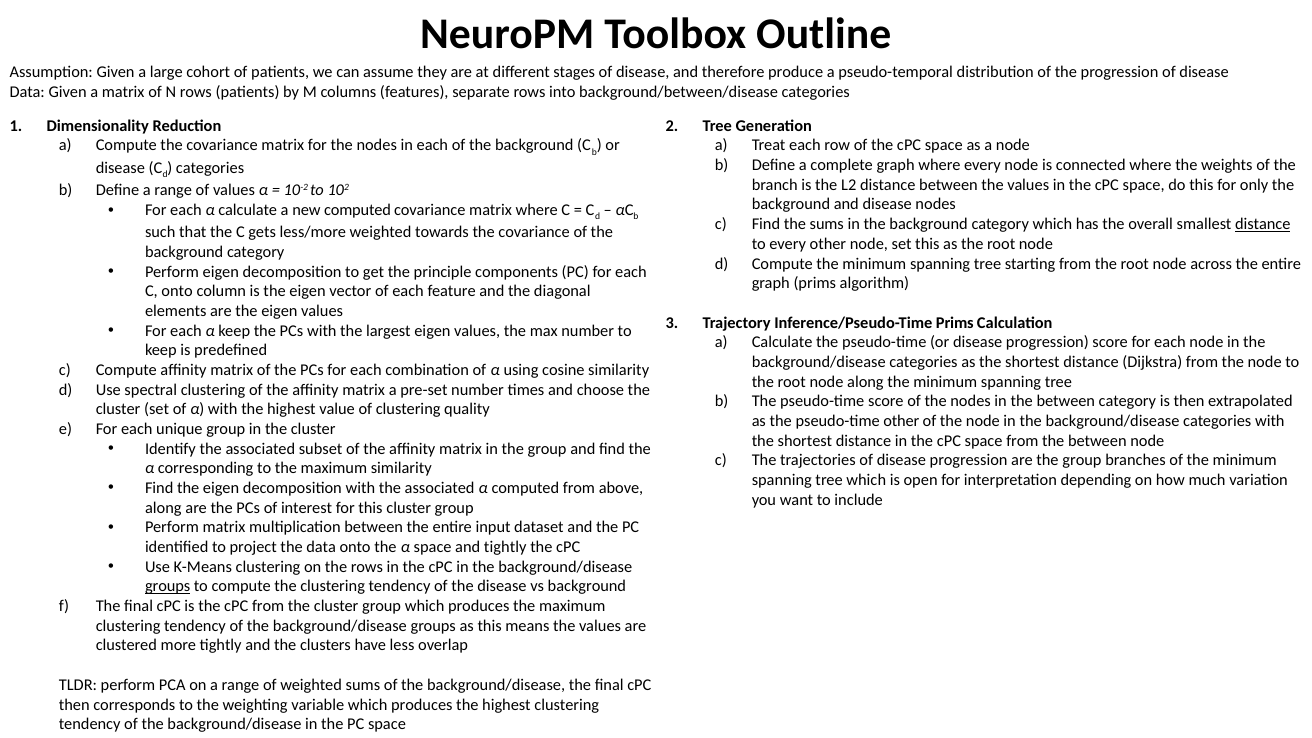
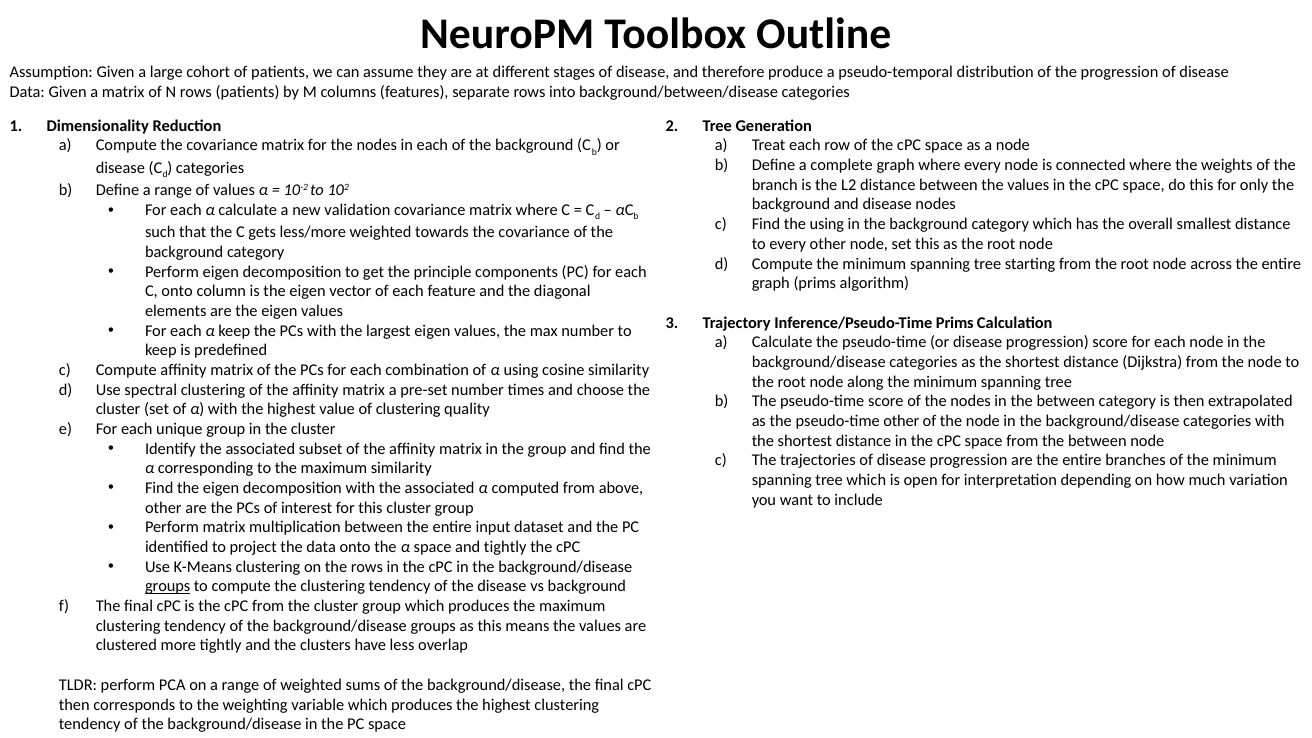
new computed: computed -> validation (357, 210)
the sums: sums -> using (827, 224)
distance underline: present -> none (1263, 224)
are the group: group -> entire (1082, 460)
along: along -> other (163, 508)
